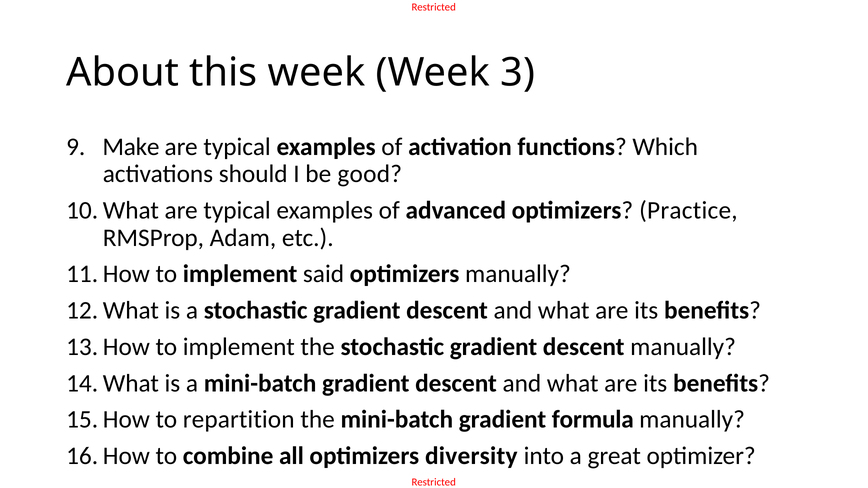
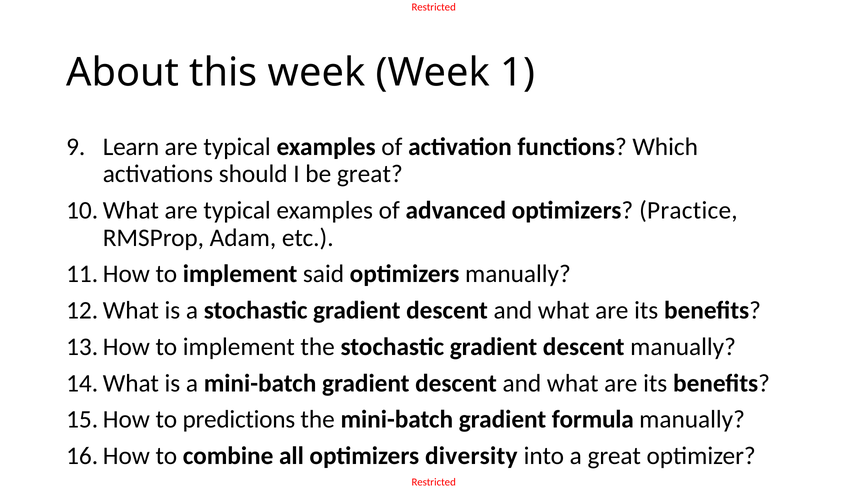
3: 3 -> 1 (518, 73)
Make: Make -> Learn (131, 147)
be good: good -> great (370, 174)
repartition: repartition -> predictions (239, 420)
